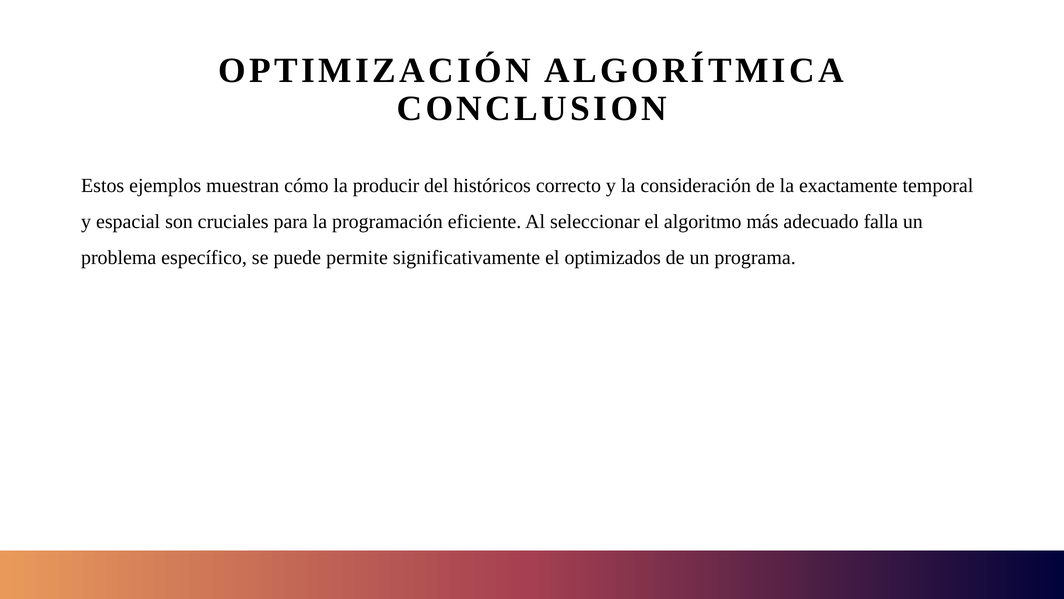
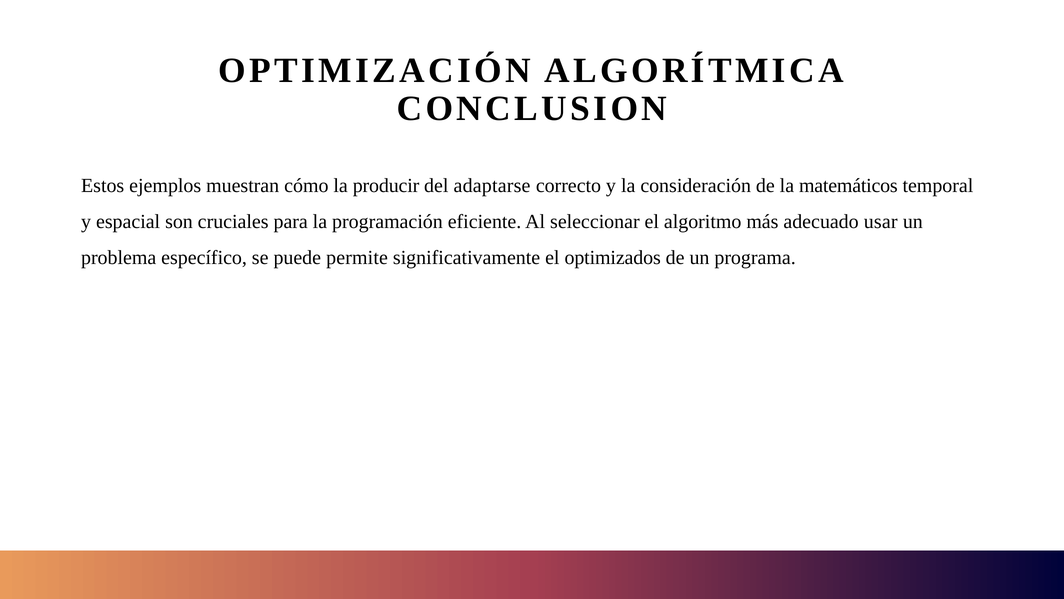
históricos: históricos -> adaptarse (492, 186)
exactamente: exactamente -> matemáticos (848, 186)
falla: falla -> usar (881, 221)
